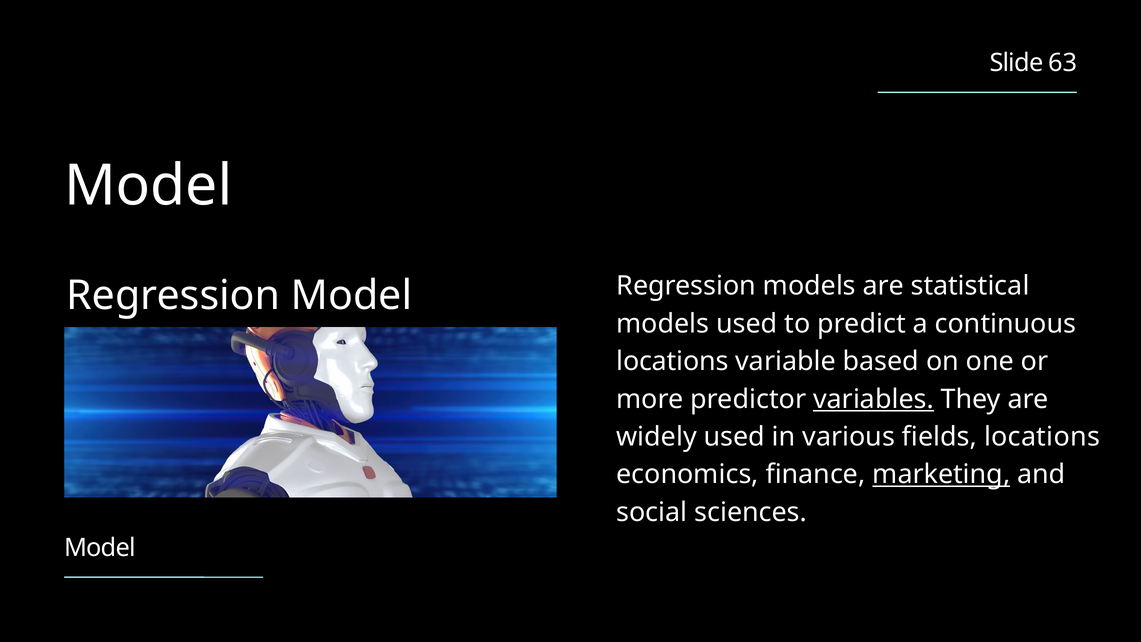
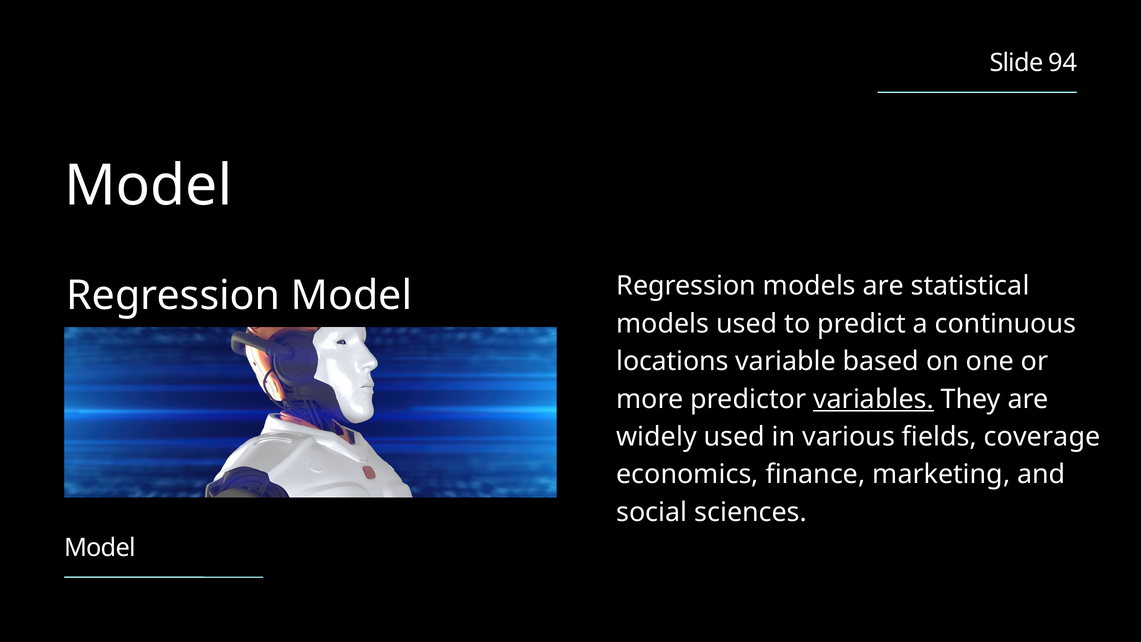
63: 63 -> 94 (1063, 63)
fields locations: locations -> coverage (1042, 437)
marketing underline: present -> none (941, 474)
